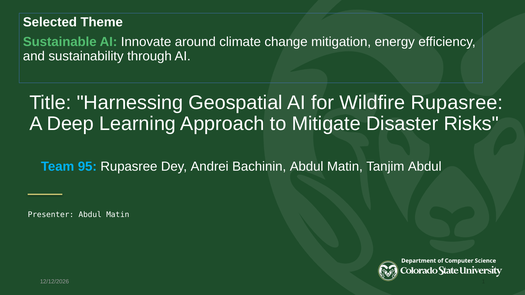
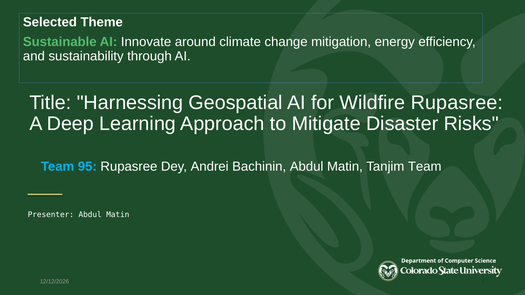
Tanjim Abdul: Abdul -> Team (425, 167)
